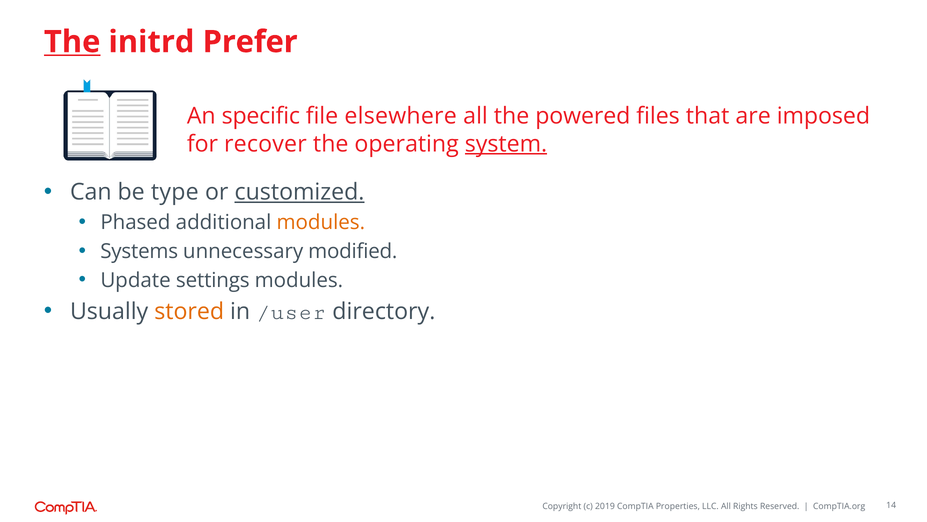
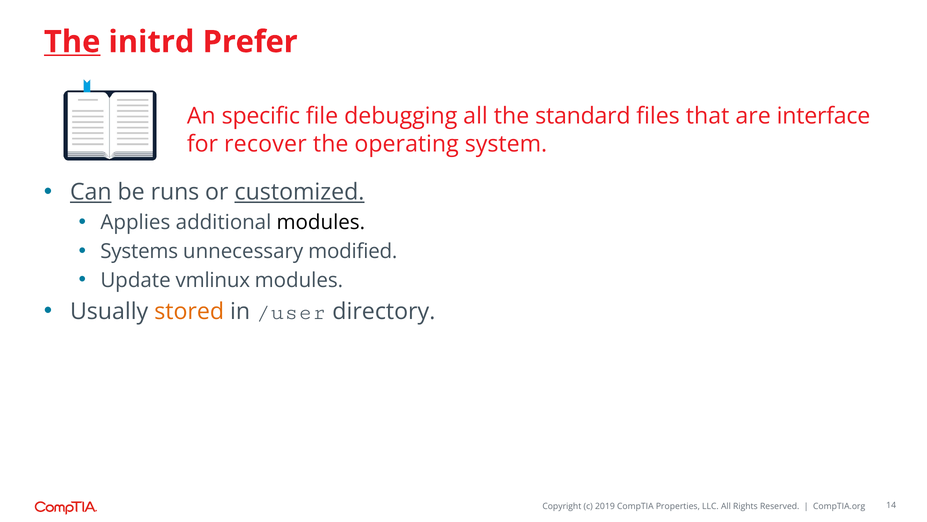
elsewhere: elsewhere -> debugging (401, 116)
powered: powered -> standard (583, 116)
imposed: imposed -> interface (824, 116)
system underline: present -> none (506, 144)
Can underline: none -> present (91, 192)
type: type -> runs (175, 192)
Phased: Phased -> Applies (135, 222)
modules colour: orange -> black (321, 222)
settings: settings -> vmlinux (213, 280)
